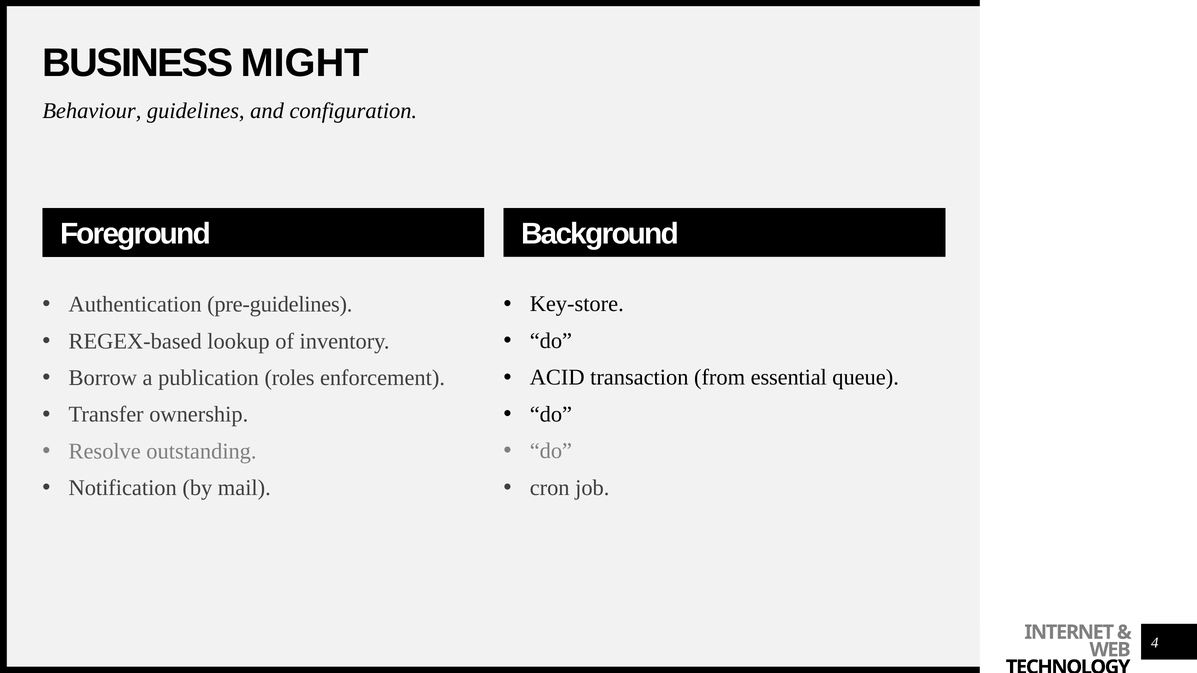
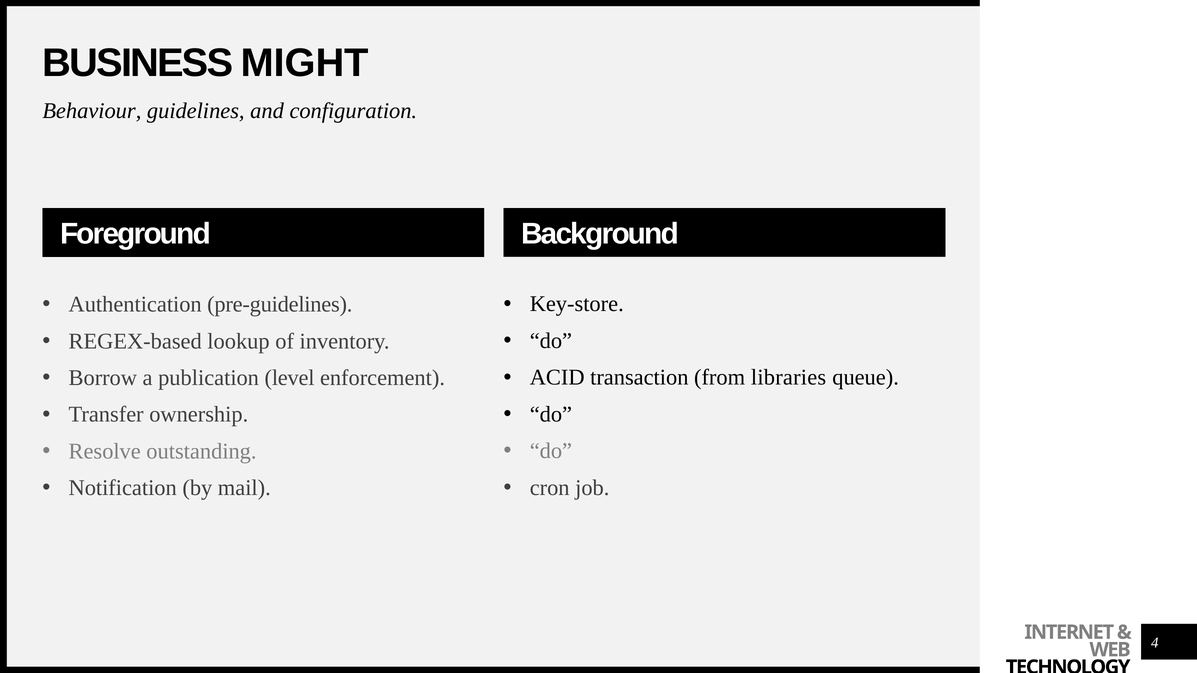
essential: essential -> libraries (789, 378)
roles: roles -> level (290, 378)
